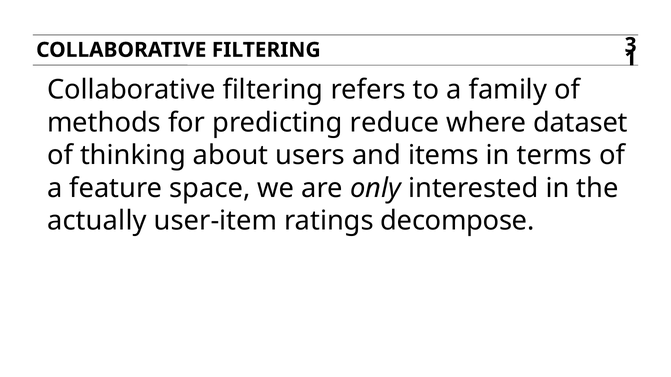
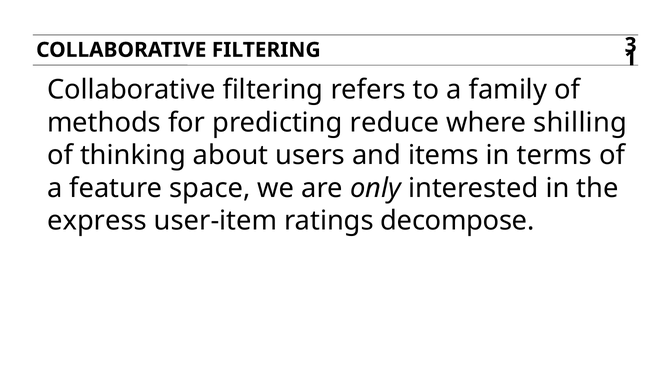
dataset: dataset -> shilling (580, 123)
actually: actually -> express (97, 221)
